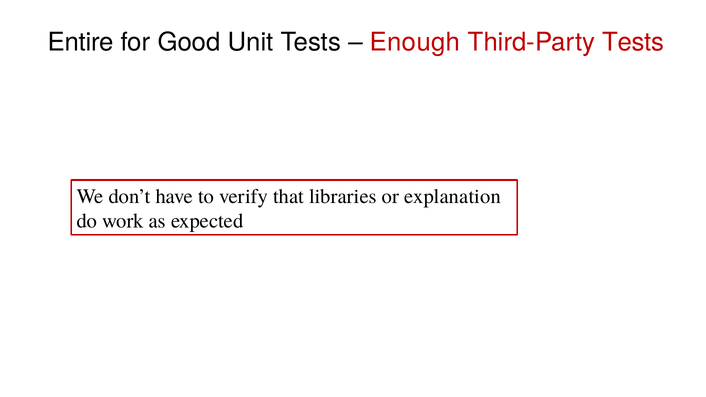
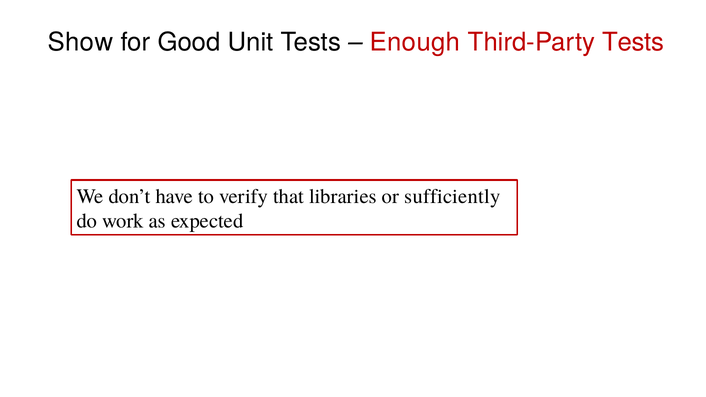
Entire: Entire -> Show (81, 42)
explanation: explanation -> sufficiently (452, 196)
